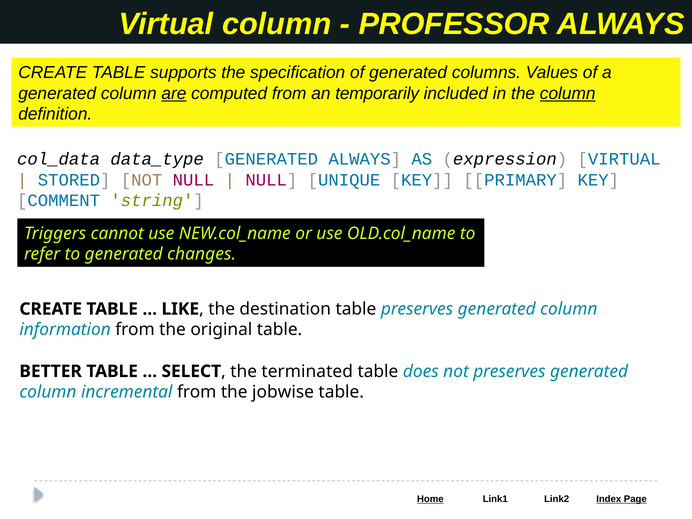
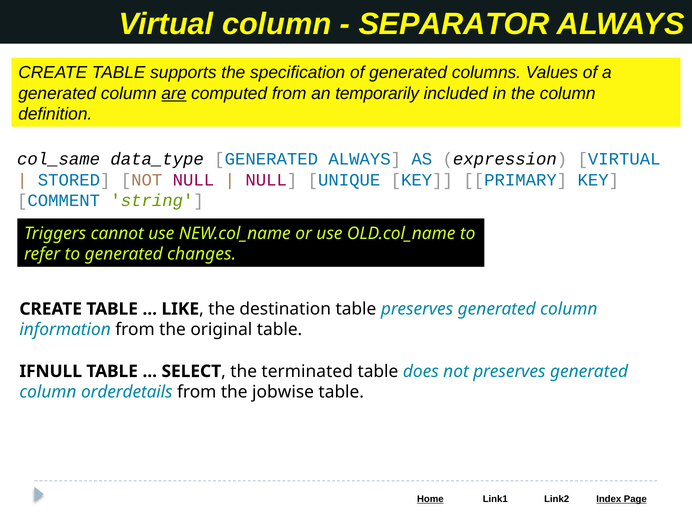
PROFESSOR: PROFESSOR -> SEPARATOR (454, 24)
column underline: present -> none (568, 93)
col_data: col_data -> col_same (59, 159)
BETTER: BETTER -> IFNULL (51, 371)
incremental: incremental -> orderdetails (127, 392)
